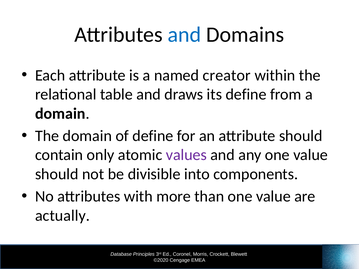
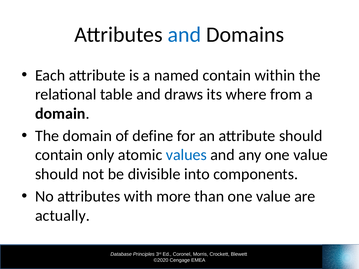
named creator: creator -> contain (227, 75)
its define: define -> where (246, 94)
values colour: purple -> blue (186, 155)
